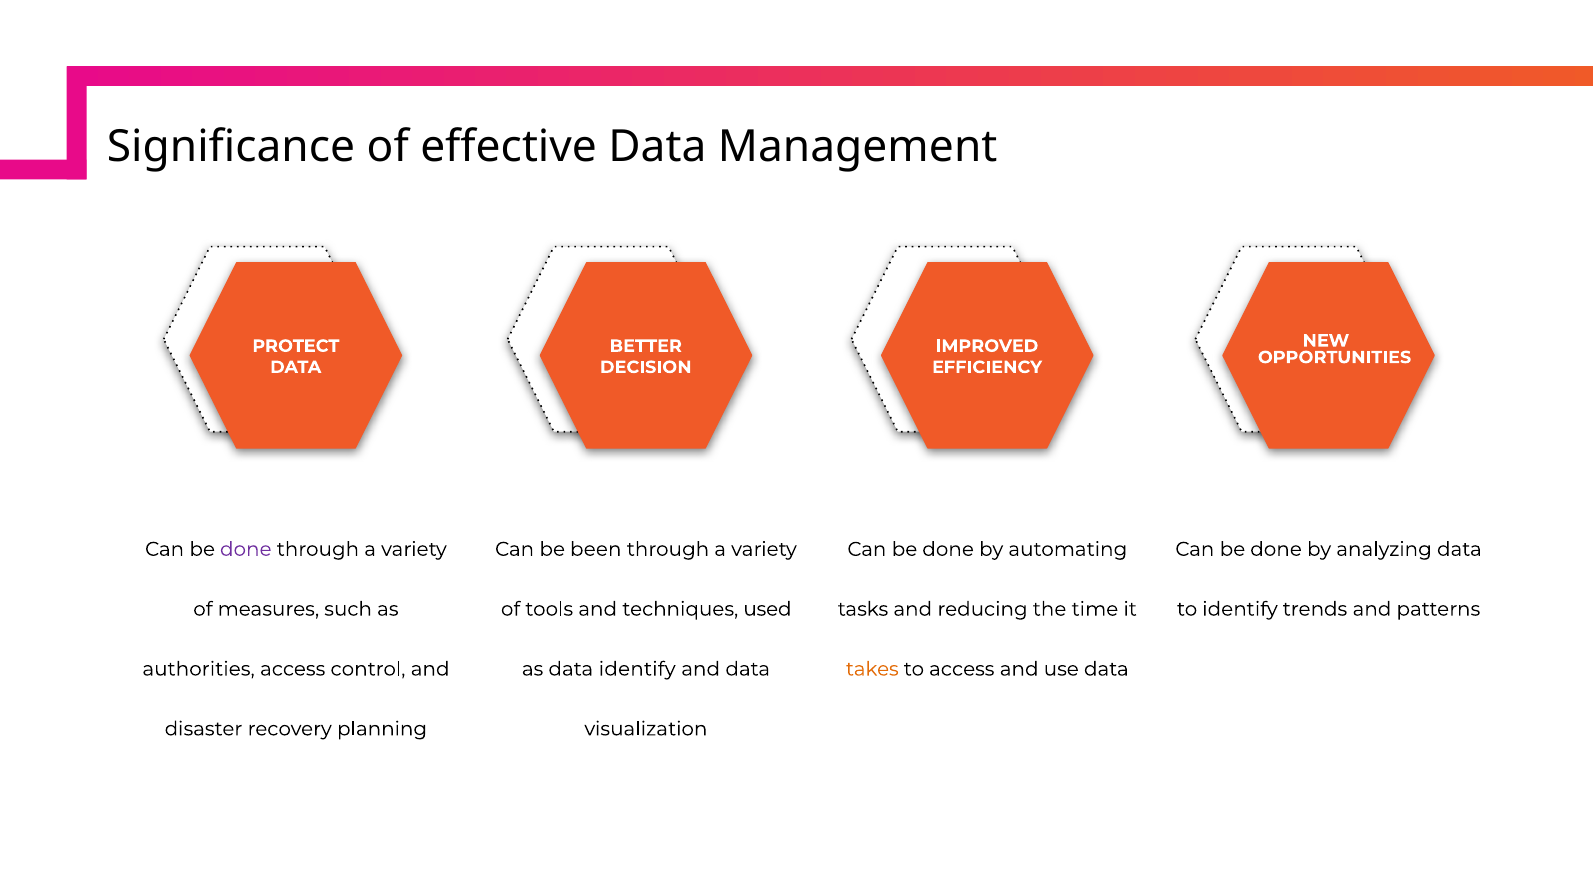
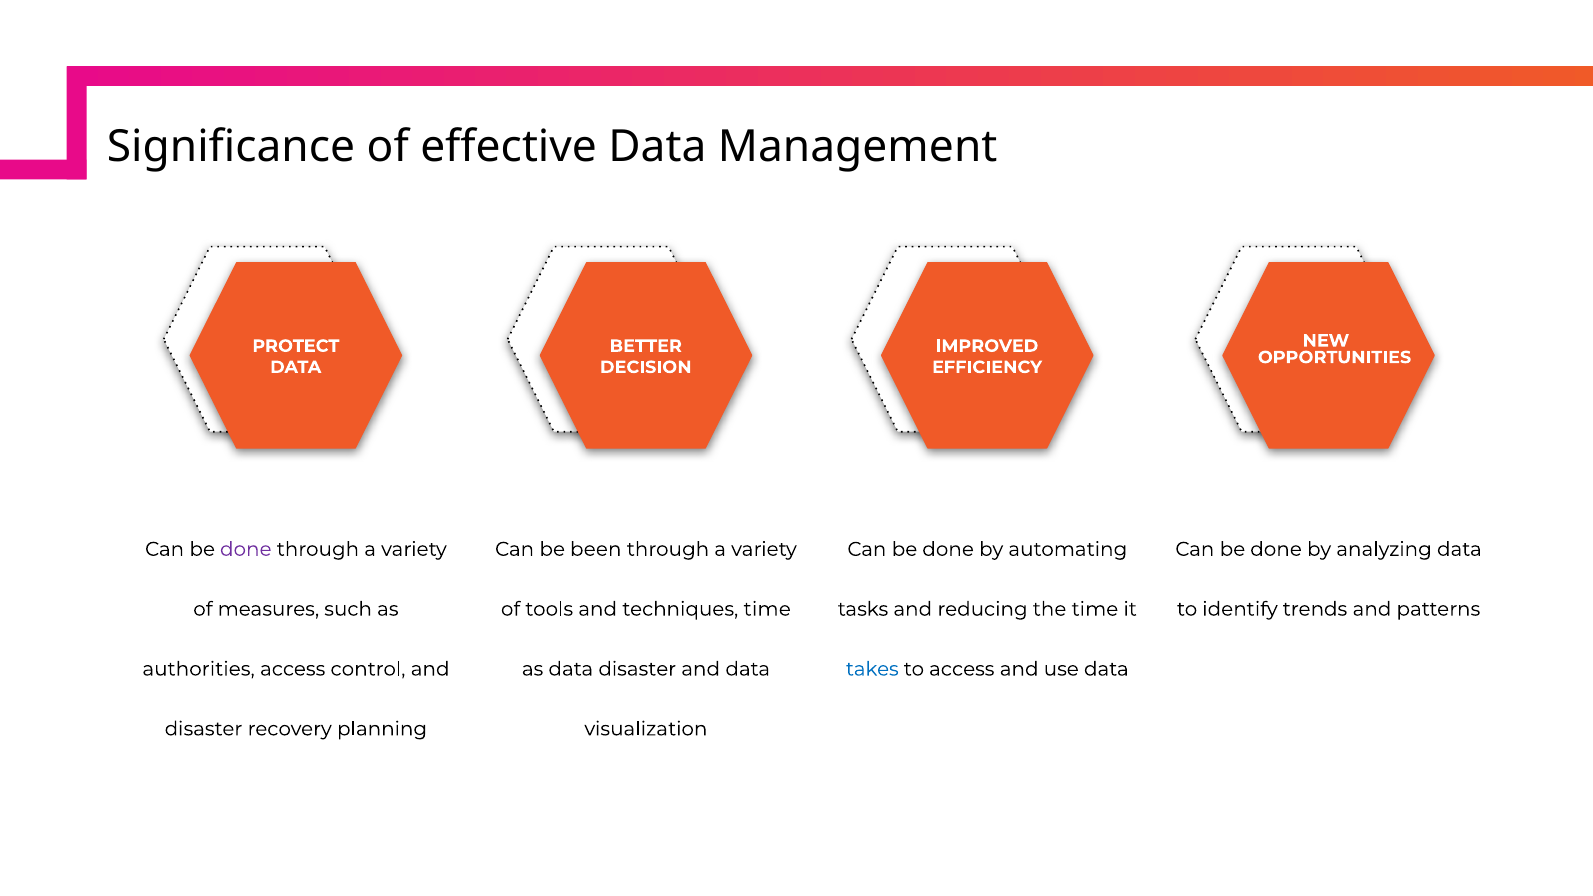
techniques used: used -> time (767, 609)
data identify: identify -> disaster (637, 669)
takes colour: orange -> blue (872, 669)
